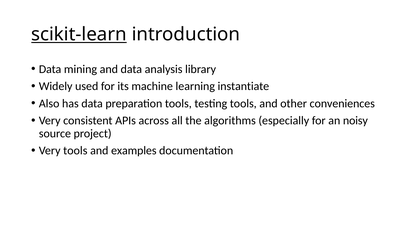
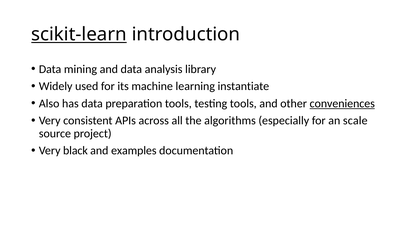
conveniences underline: none -> present (342, 103)
noisy: noisy -> scale (355, 121)
Very tools: tools -> black (75, 151)
